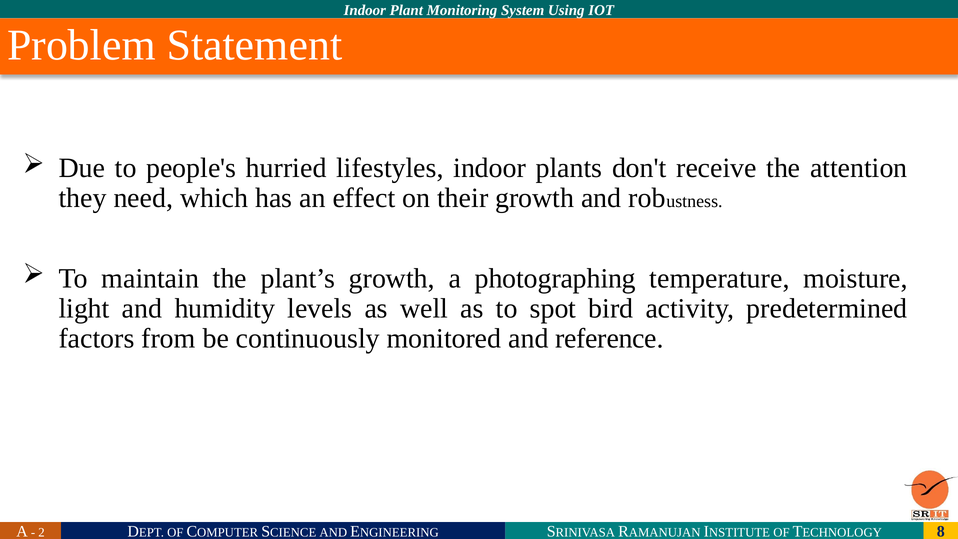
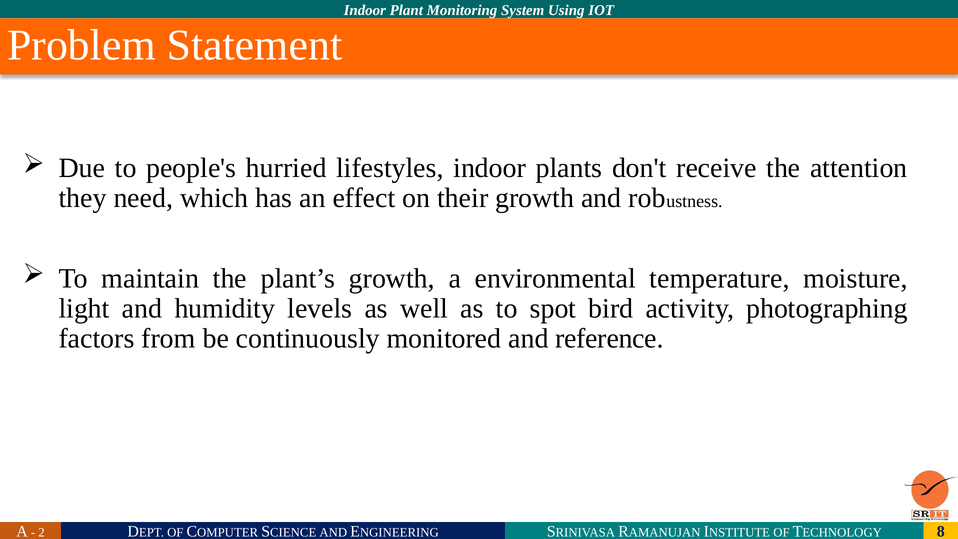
photographing: photographing -> environmental (555, 278)
predetermined: predetermined -> photographing (827, 308)
